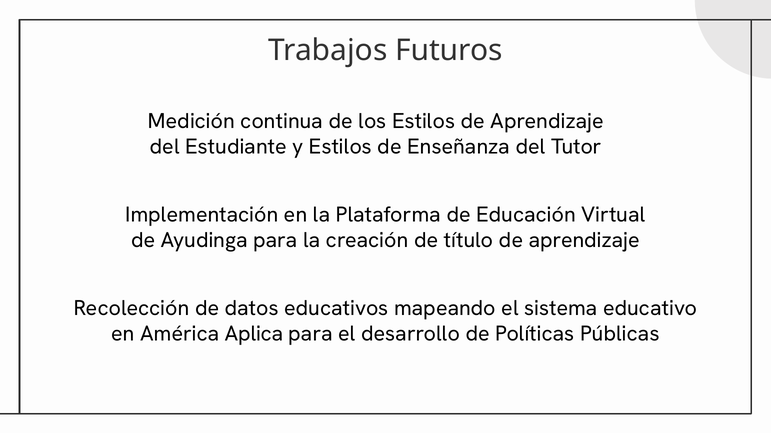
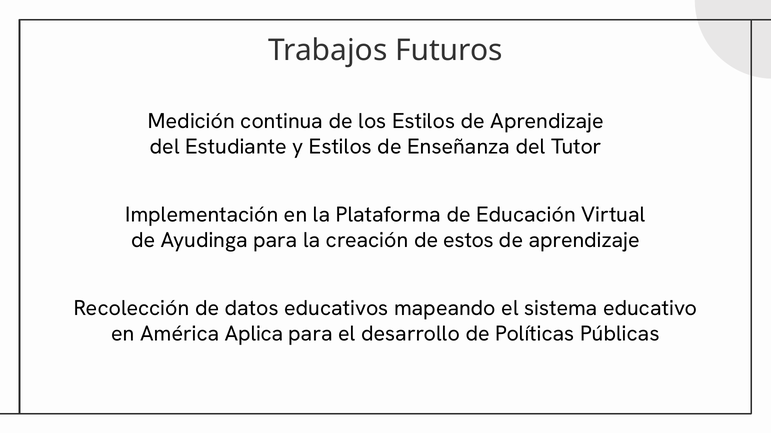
título: título -> estos (469, 241)
